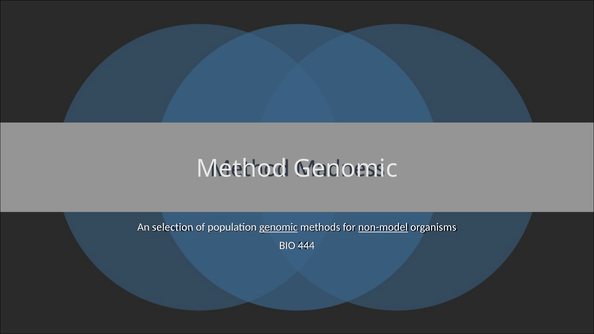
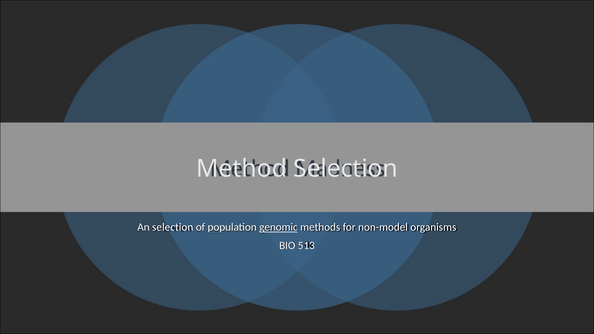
Method Genomic: Genomic -> Selection (346, 169)
non-model underline: present -> none (383, 227)
444: 444 -> 513 (306, 245)
